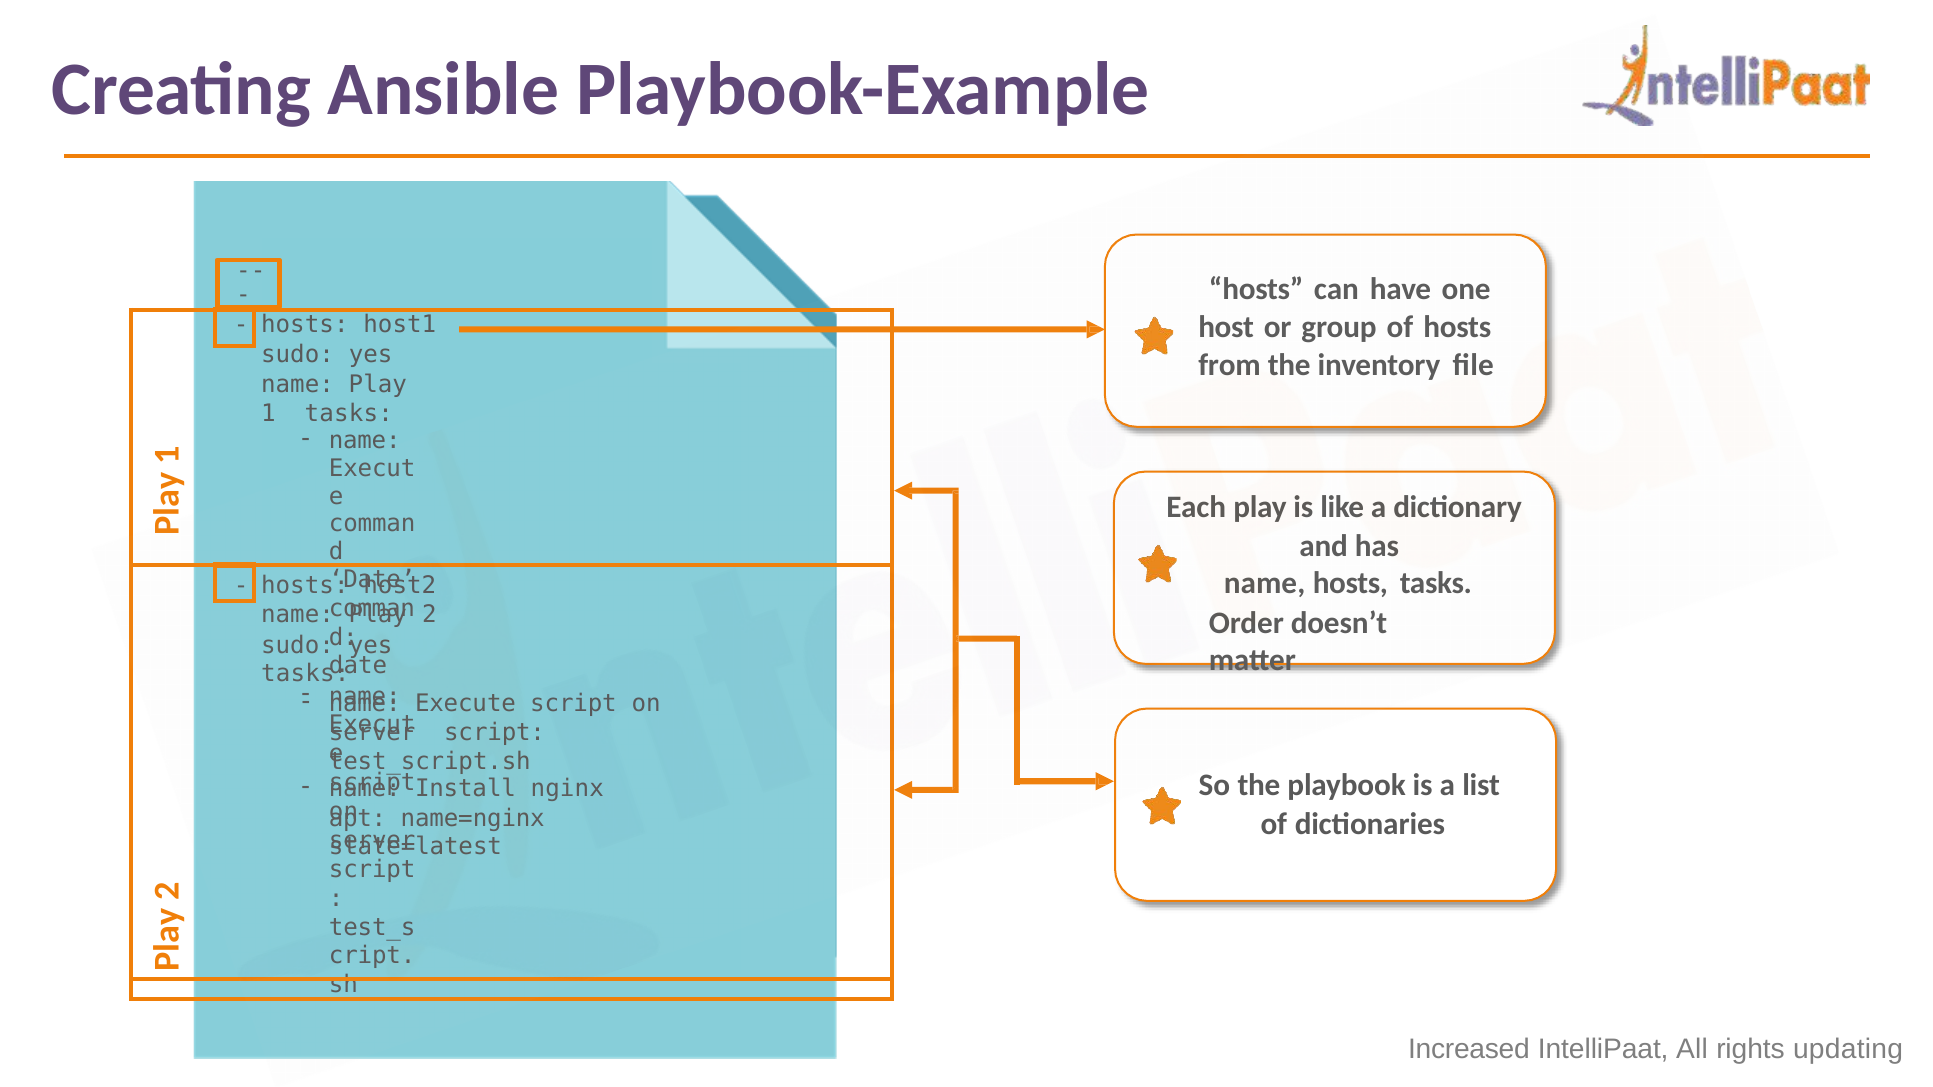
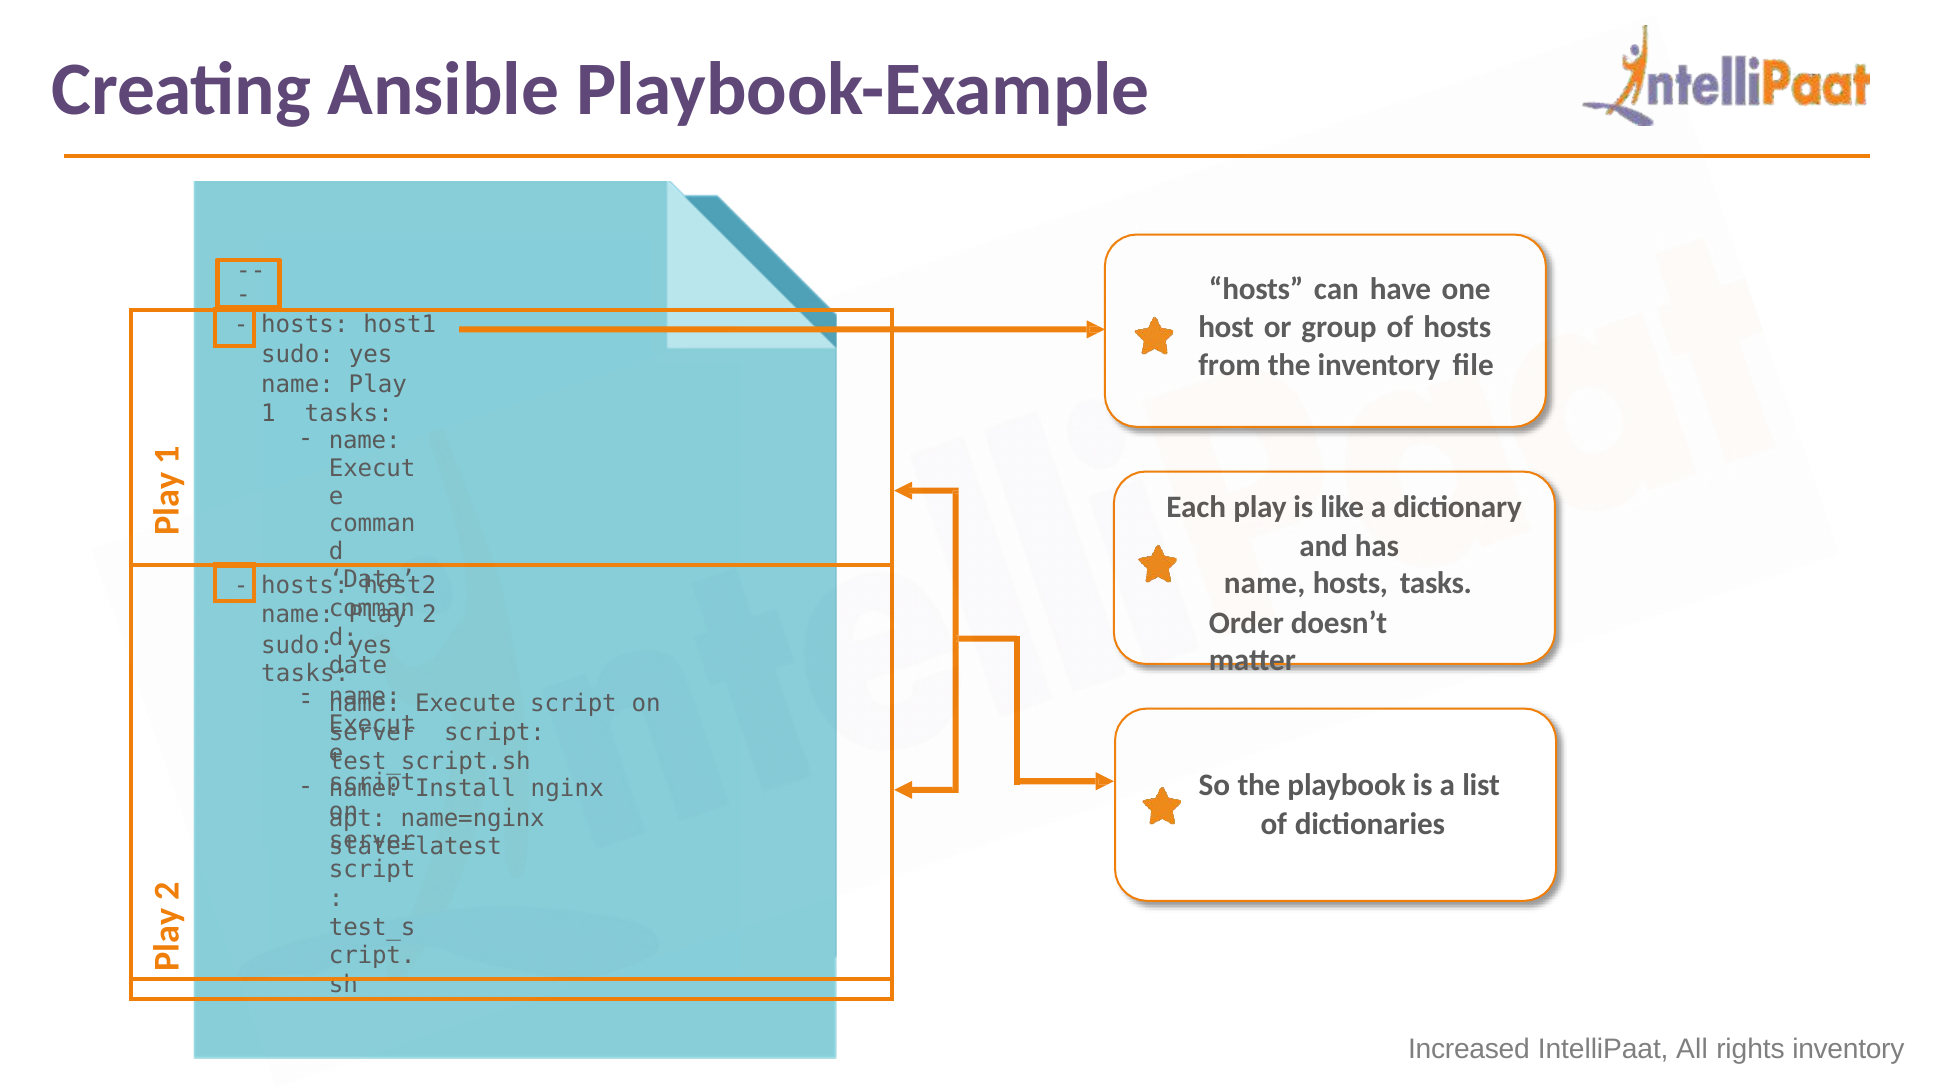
rights updating: updating -> inventory (1848, 1049)
